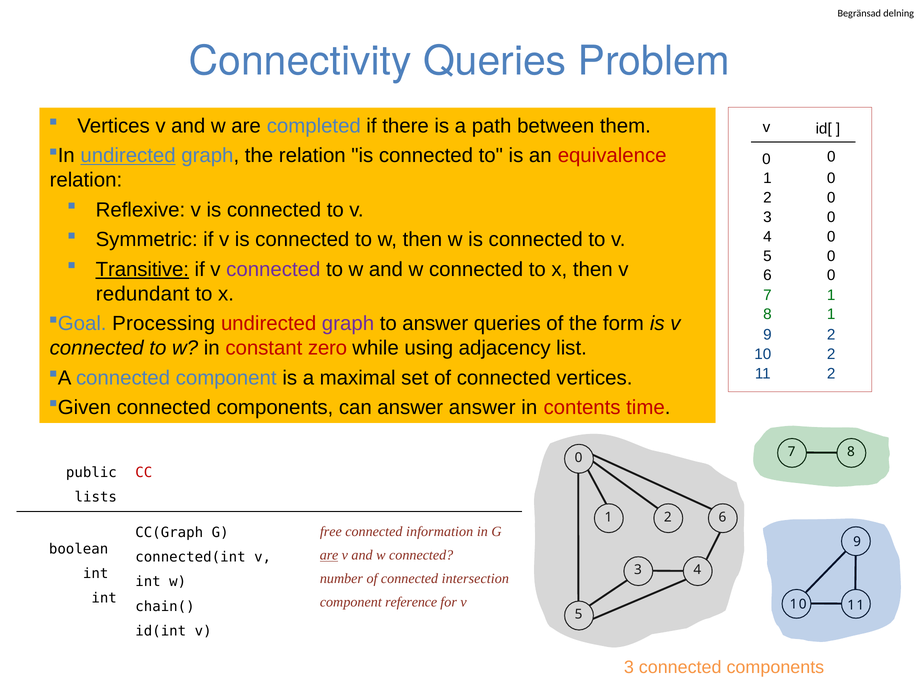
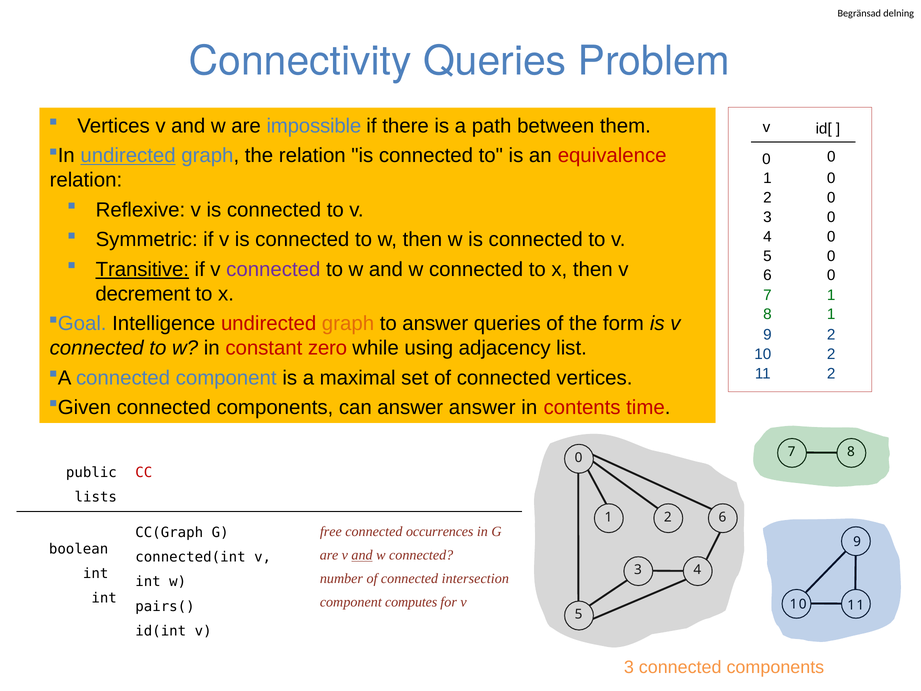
completed: completed -> impossible (314, 126)
redundant: redundant -> decrement (143, 294)
Processing: Processing -> Intelligence (164, 324)
graph colour: purple -> orange (348, 324)
information: information -> occurrences (440, 532)
are underline: present -> none (329, 555)
and underline: none -> present (362, 555)
reference: reference -> computes (411, 602)
chain(: chain( -> pairs( (165, 606)
